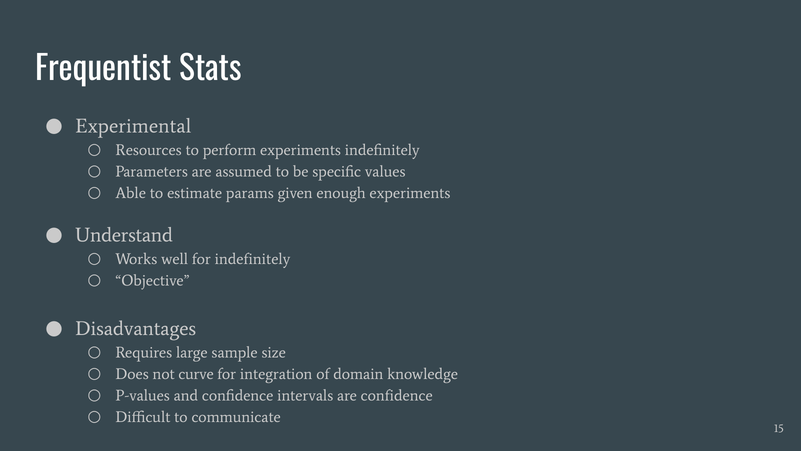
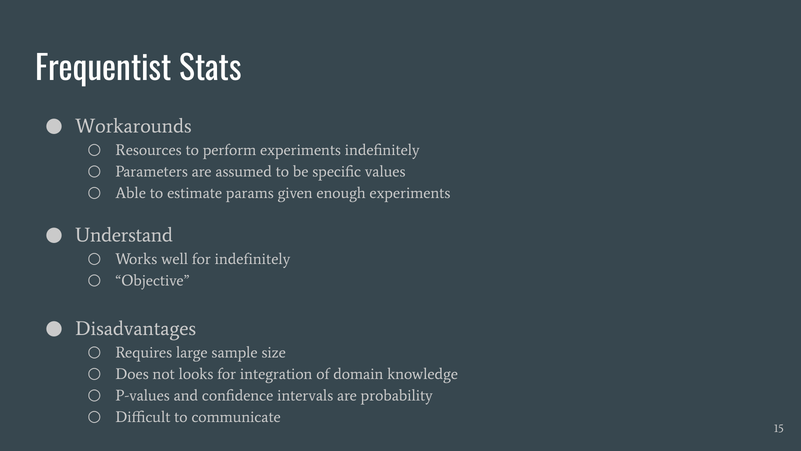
Experimental: Experimental -> Workarounds (133, 126)
curve: curve -> looks (196, 374)
are confidence: confidence -> probability (397, 395)
